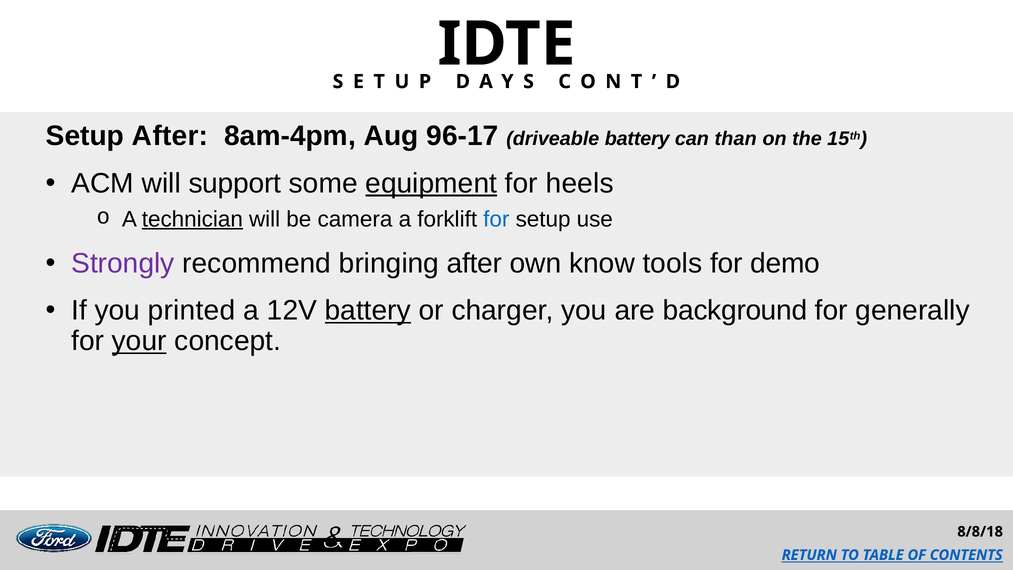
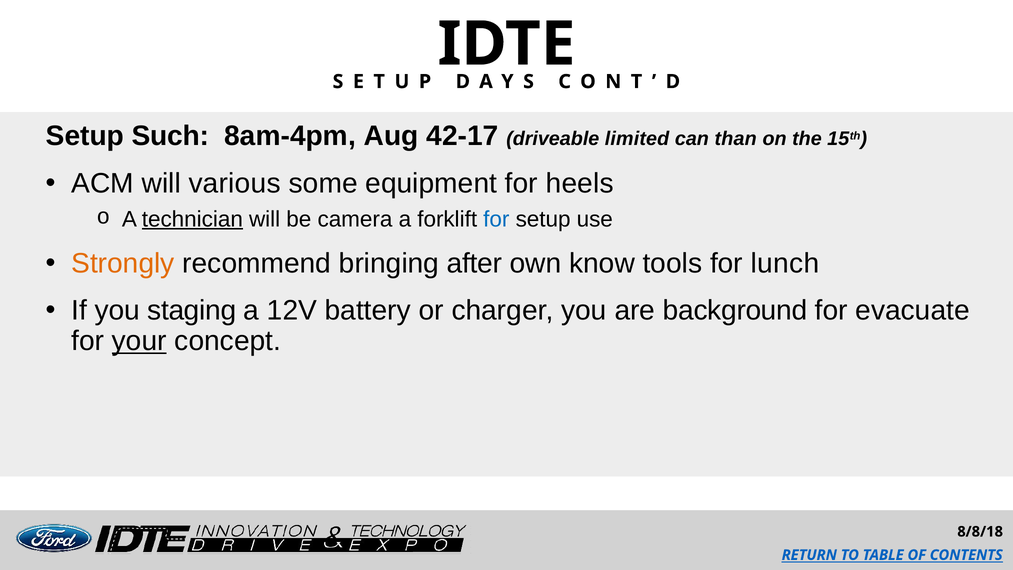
Setup After: After -> Such (170, 136)
96-17: 96-17 -> 42-17 (462, 136)
driveable battery: battery -> limited (637, 139)
support: support -> various (235, 183)
equipment underline: present -> none (431, 183)
Strongly colour: purple -> orange (123, 263)
demo: demo -> lunch (785, 263)
printed: printed -> staging (192, 311)
battery underline: present -> none (368, 311)
generally: generally -> evacuate (913, 311)
